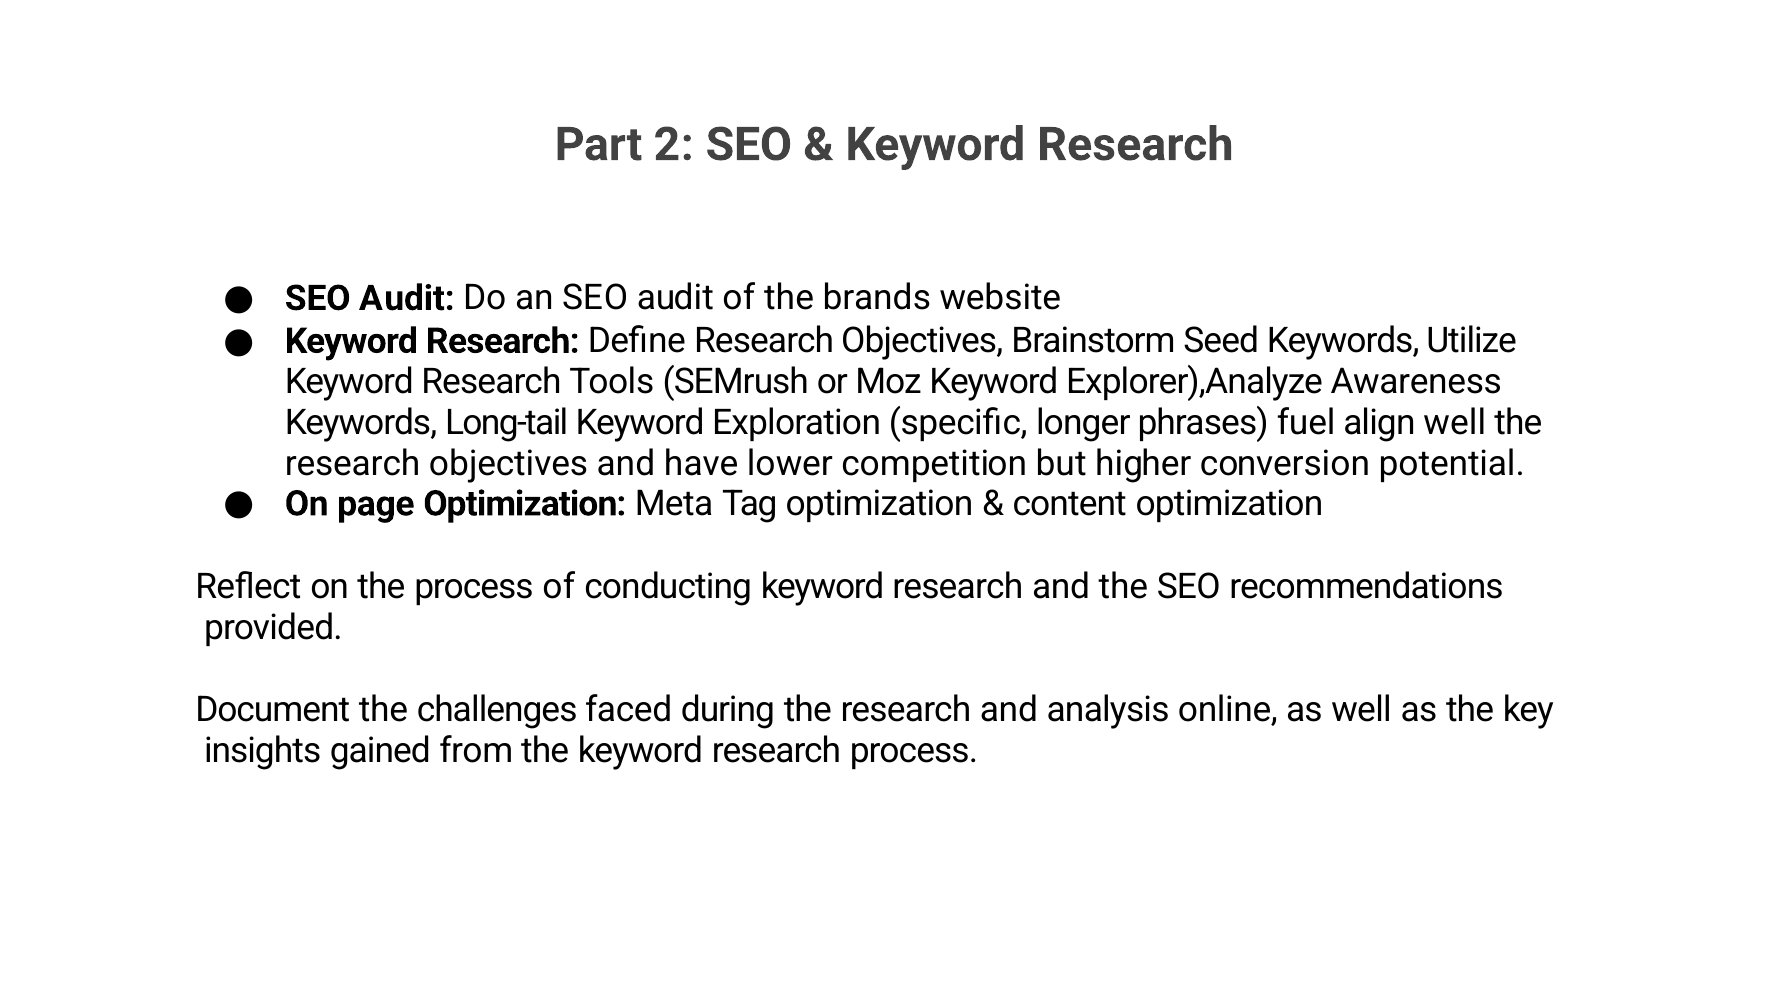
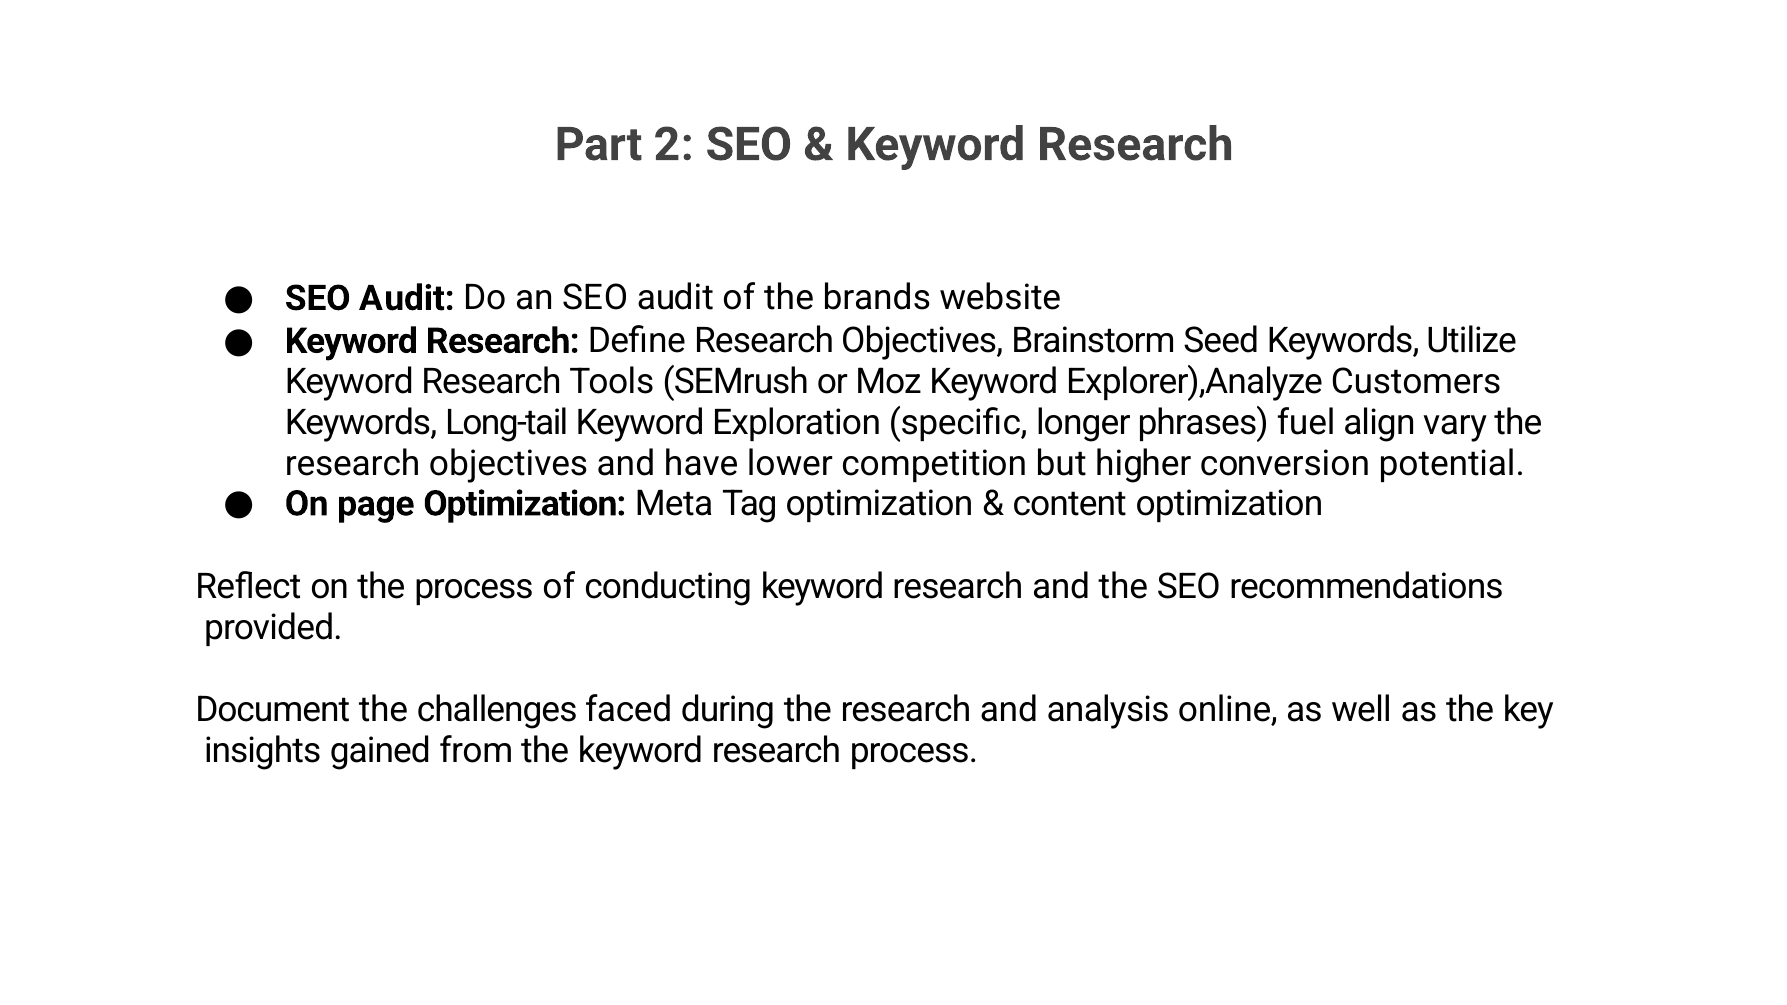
Awareness: Awareness -> Customers (1416, 382)
align well: well -> vary (1455, 423)
